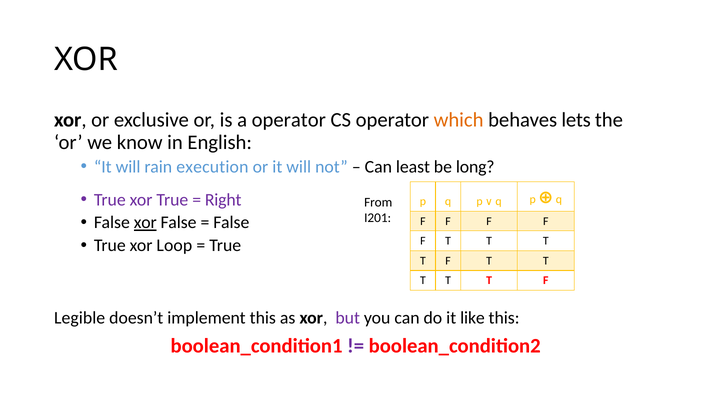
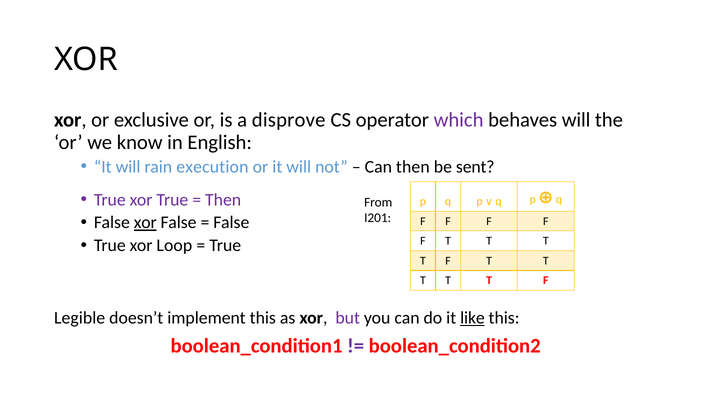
a operator: operator -> disprove (289, 120)
which colour: orange -> purple (459, 120)
behaves lets: lets -> will (576, 120)
Can least: least -> then (413, 167)
long: long -> sent (475, 167)
Right: Right -> Then (223, 200)
like underline: none -> present (472, 318)
